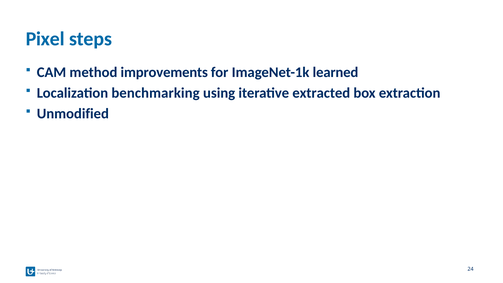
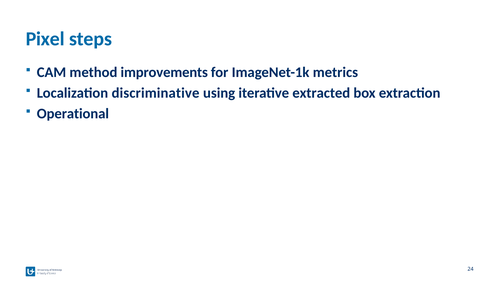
learned: learned -> metrics (335, 72)
benchmarking: benchmarking -> discriminative (156, 93)
Unmodified: Unmodified -> Operational (73, 114)
